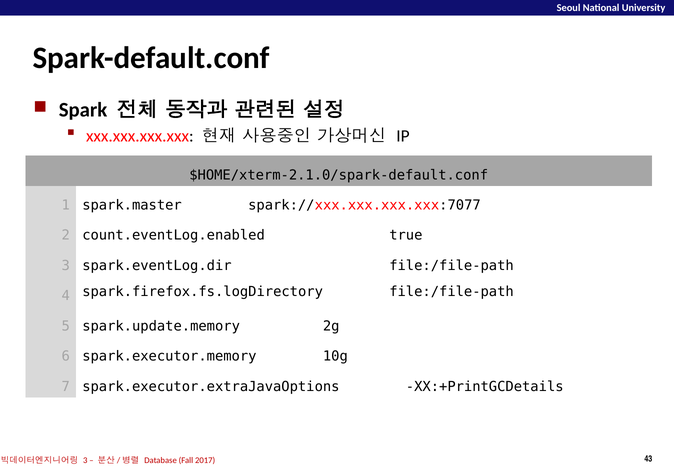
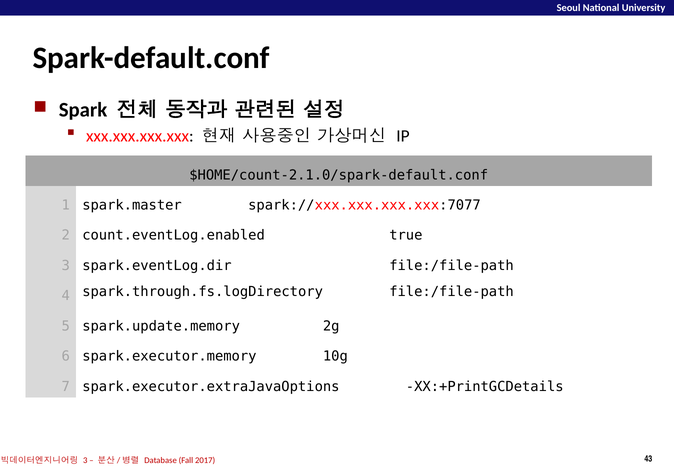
$HOME/xterm-2.1.0/spark-default.conf: $HOME/xterm-2.1.0/spark-default.conf -> $HOME/count-2.1.0/spark-default.conf (339, 175)
spark.firefox.fs.logDirectory: spark.firefox.fs.logDirectory -> spark.through.fs.logDirectory (203, 292)
